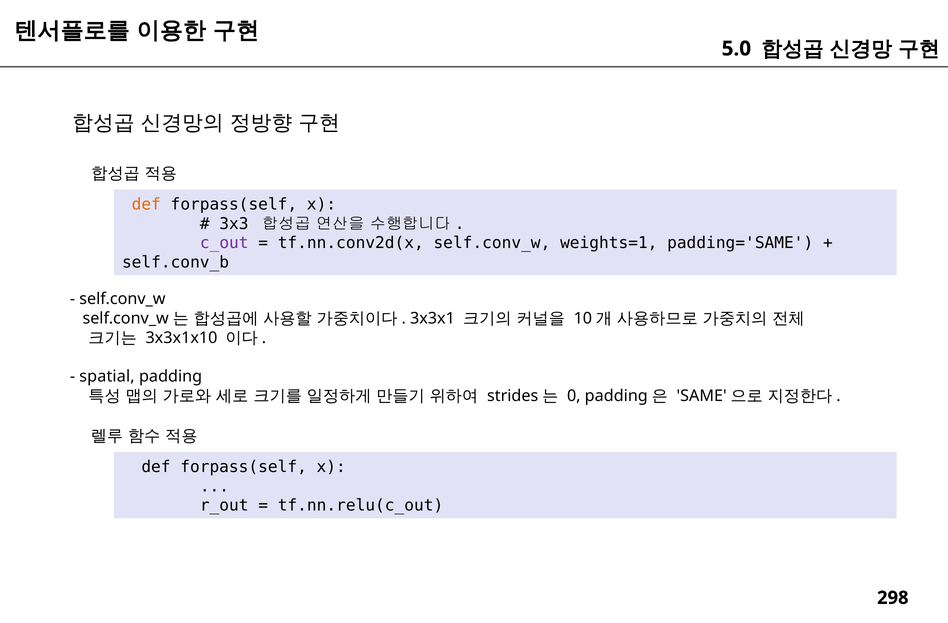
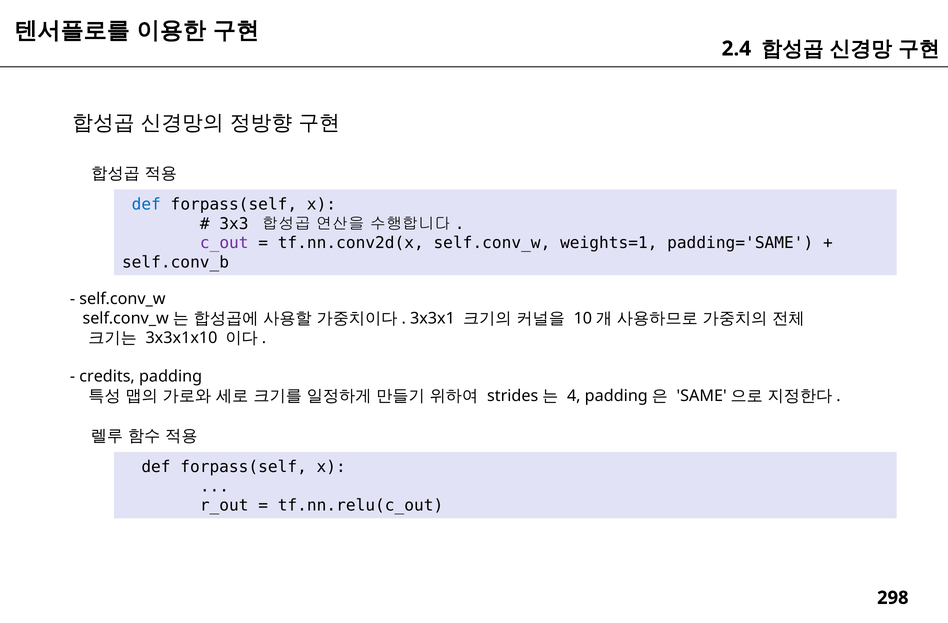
5.0: 5.0 -> 2.4 (736, 49)
def colour: orange -> blue (146, 204)
spatial: spatial -> credits (107, 376)
0: 0 -> 4 (574, 396)
